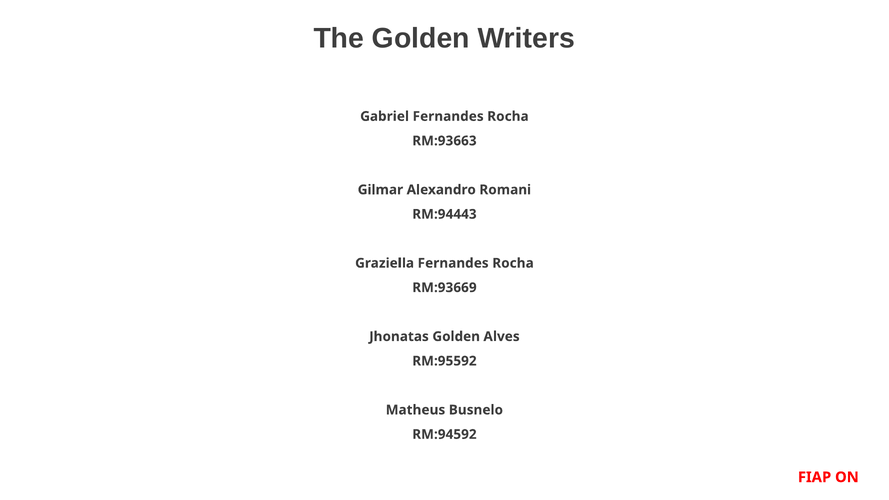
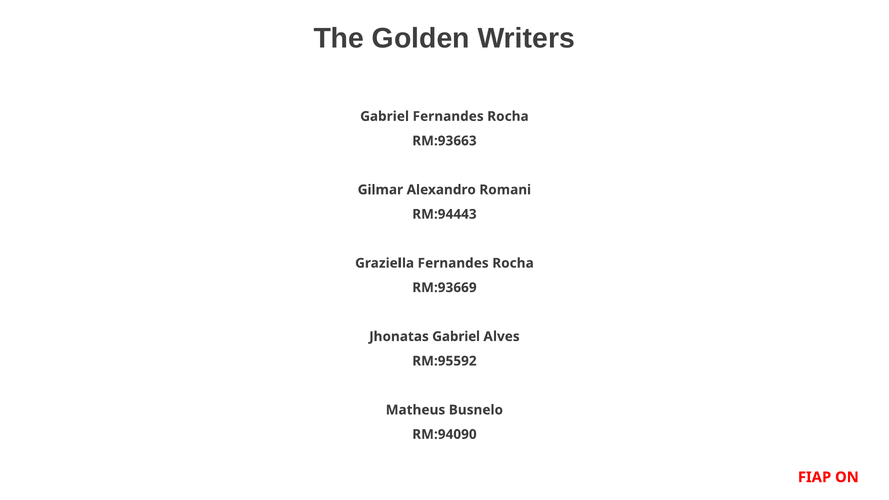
Jhonatas Golden: Golden -> Gabriel (456, 337)
RM:94592: RM:94592 -> RM:94090 (444, 434)
